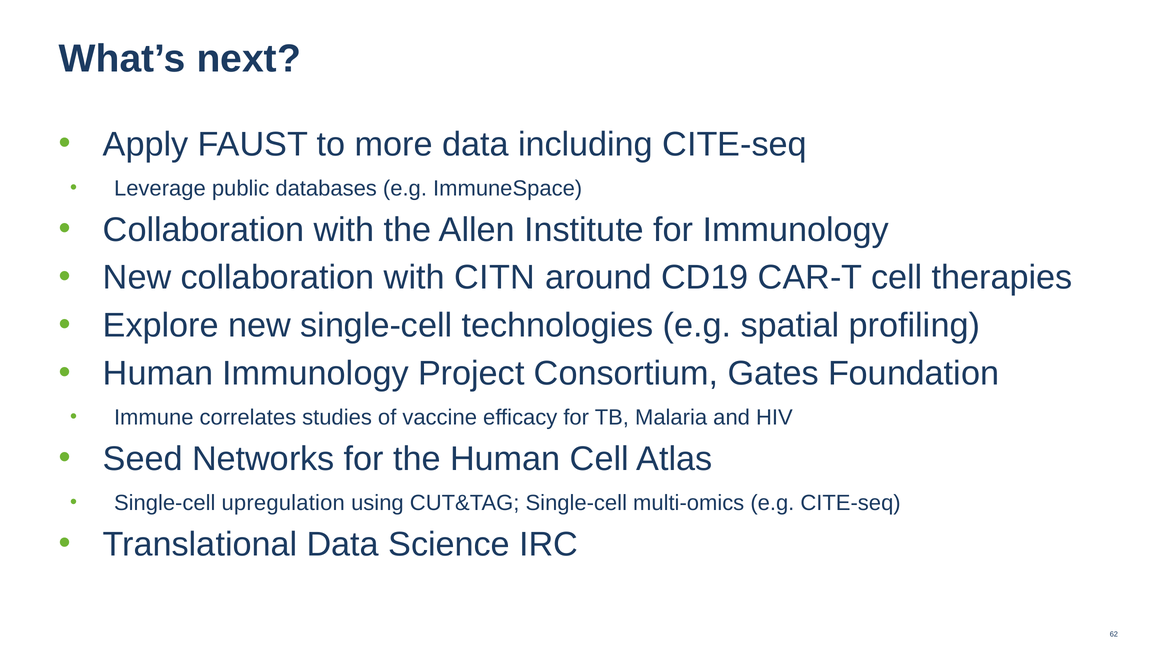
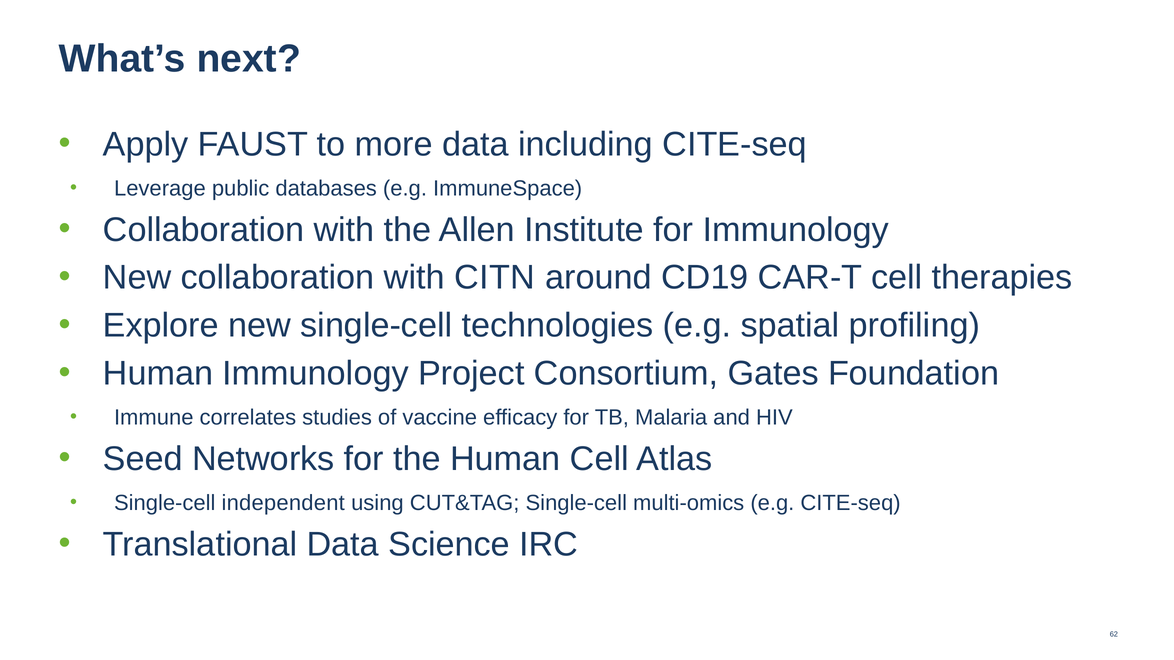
upregulation: upregulation -> independent (283, 503)
